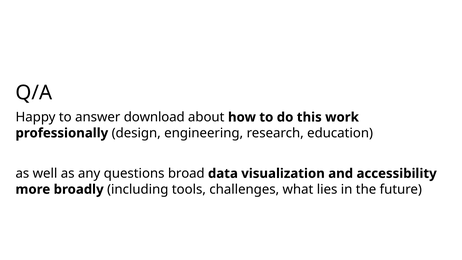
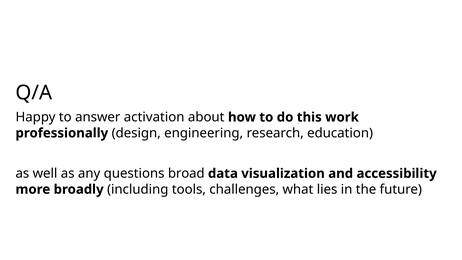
download: download -> activation (154, 117)
